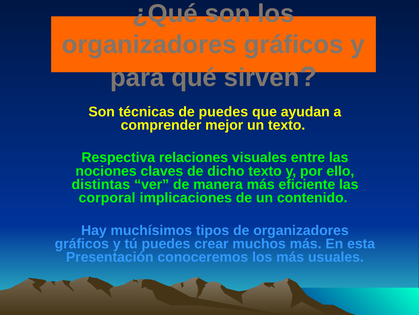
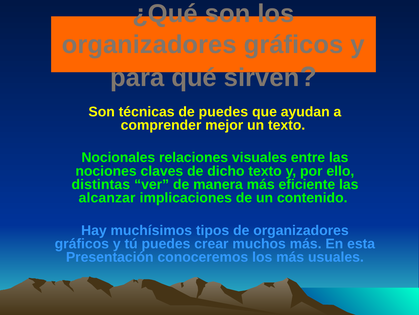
Respectiva: Respectiva -> Nocionales (118, 157)
corporal: corporal -> alcanzar (107, 198)
